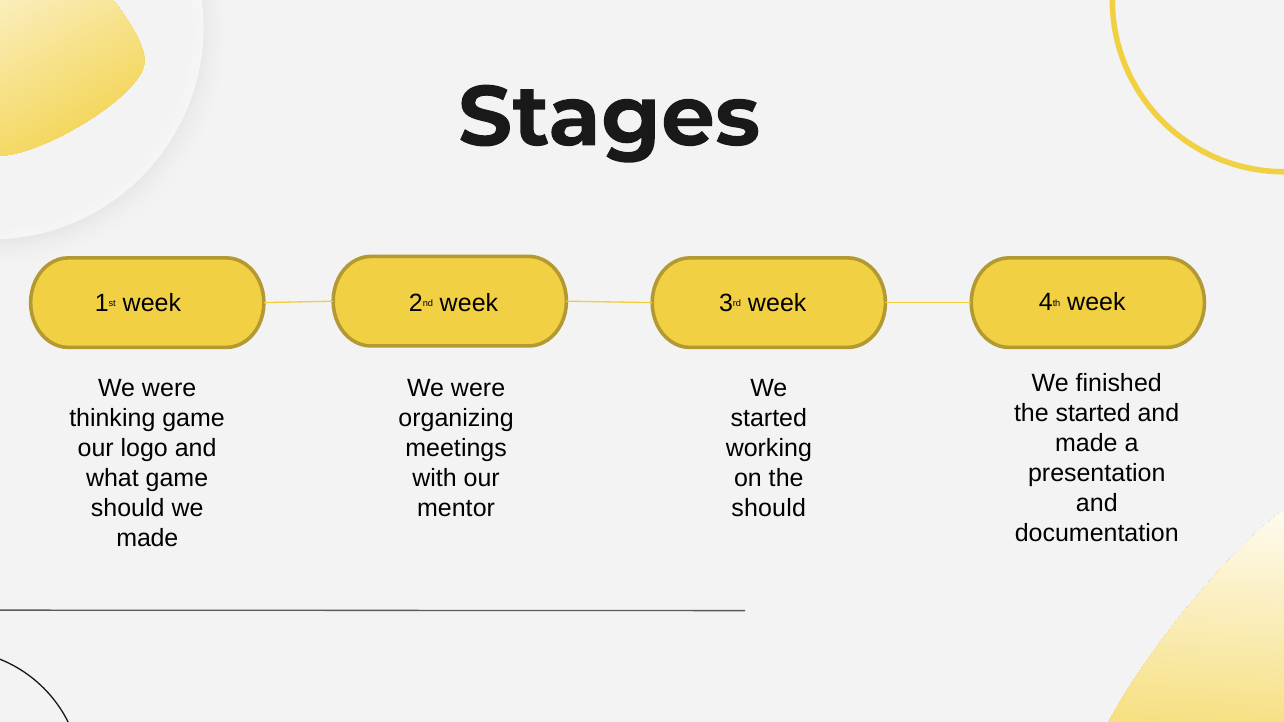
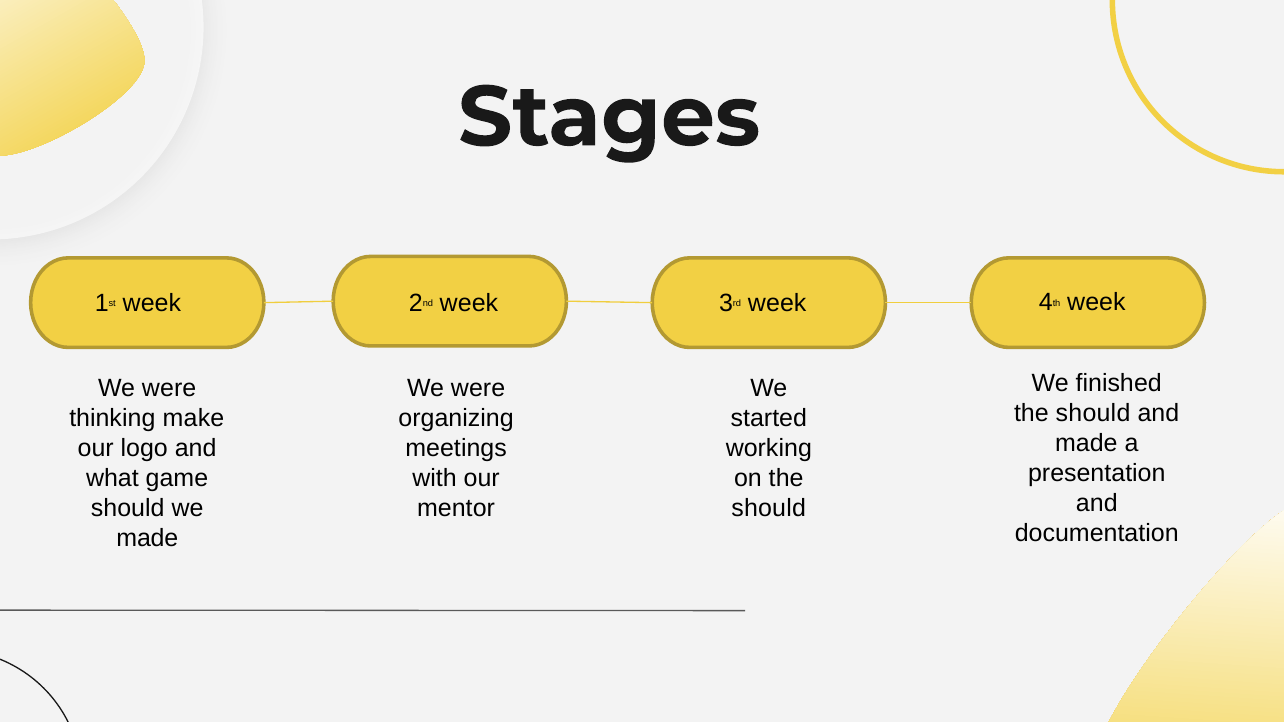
started: started -> should (1093, 414)
thinking game: game -> make (193, 418)
